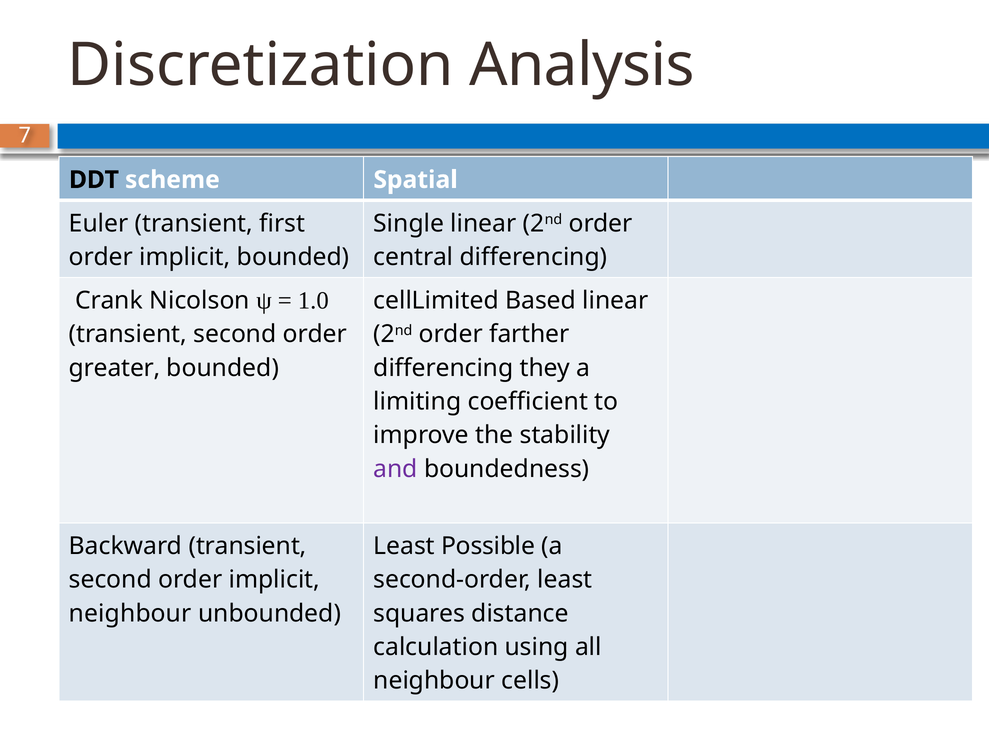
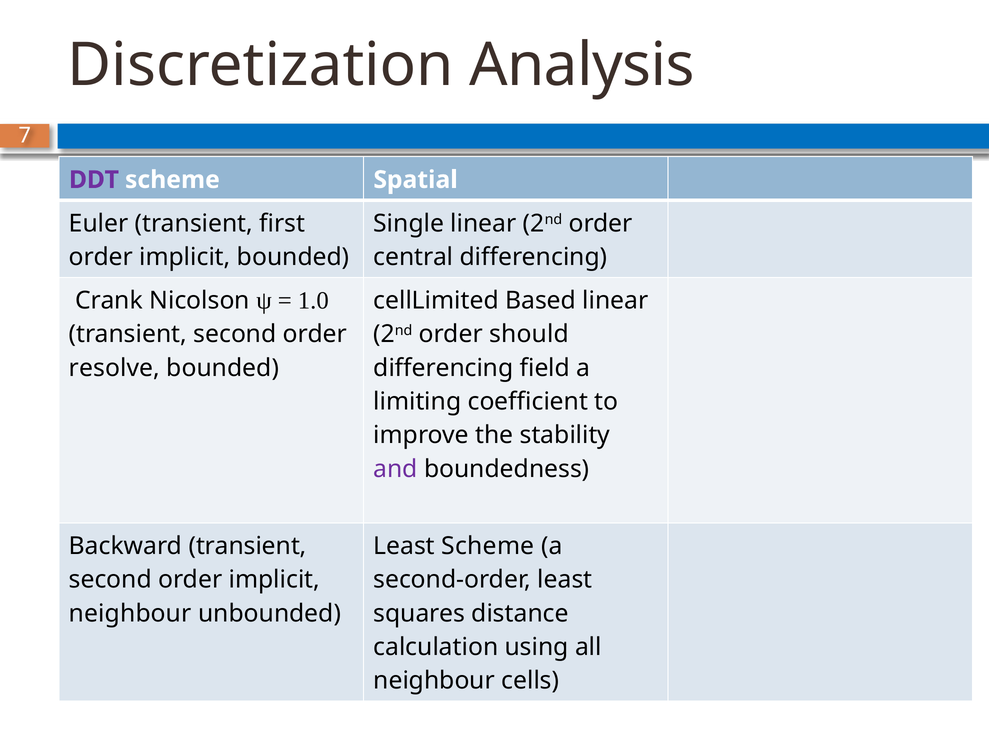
DDT colour: black -> purple (94, 180)
farther: farther -> should (529, 334)
greater: greater -> resolve (114, 368)
they: they -> field (545, 368)
Least Possible: Possible -> Scheme (488, 546)
